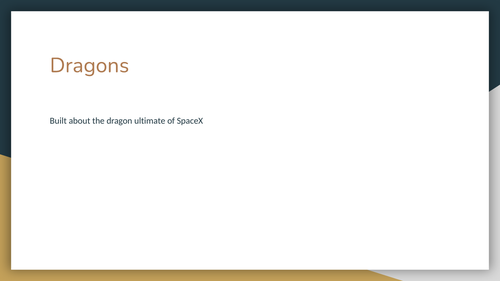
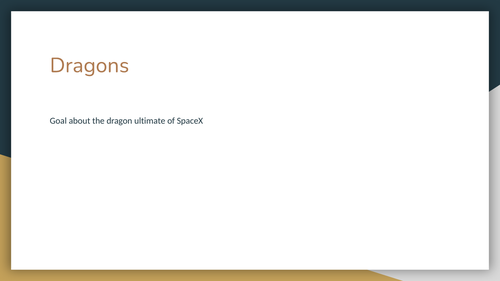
Built: Built -> Goal (58, 121)
